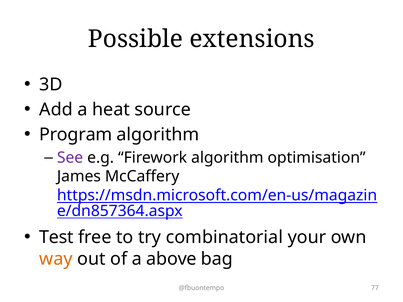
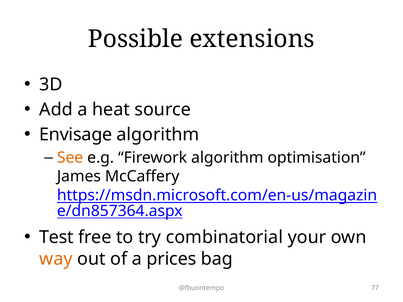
Program: Program -> Envisage (76, 135)
See colour: purple -> orange (70, 158)
above: above -> prices (171, 259)
